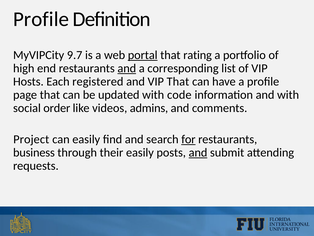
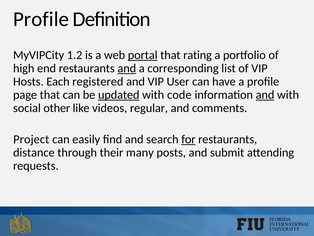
9.7: 9.7 -> 1.2 (75, 55)
VIP That: That -> User (178, 81)
updated underline: none -> present (119, 95)
and underline: none -> present (265, 95)
order: order -> other (57, 108)
admins: admins -> regular (149, 108)
business: business -> distance (34, 152)
their easily: easily -> many (140, 152)
and underline: present -> none (198, 152)
